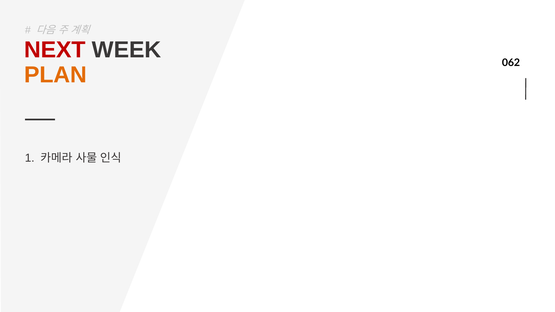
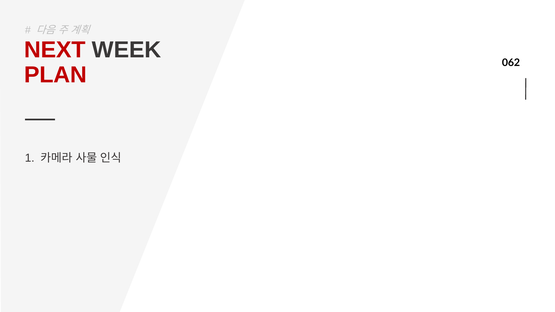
PLAN colour: orange -> red (55, 75)
